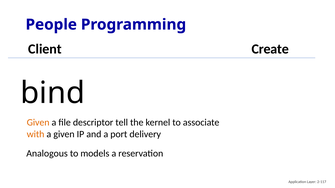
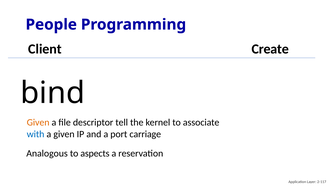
with colour: orange -> blue (36, 134)
delivery: delivery -> carriage (145, 134)
models: models -> aspects (95, 154)
